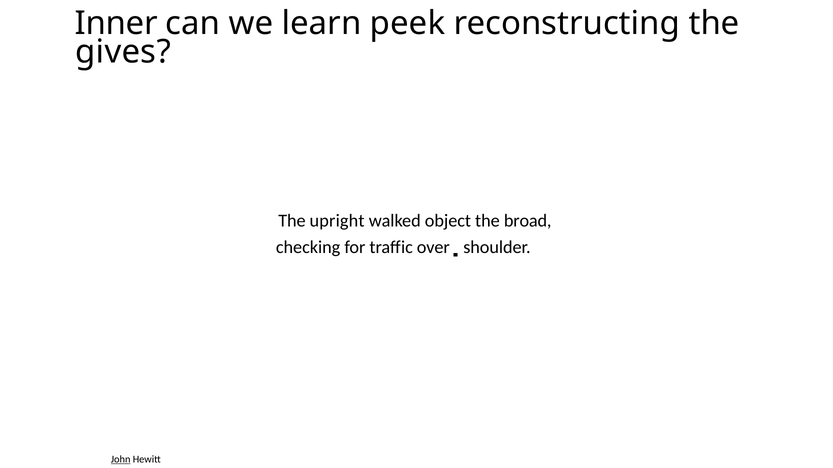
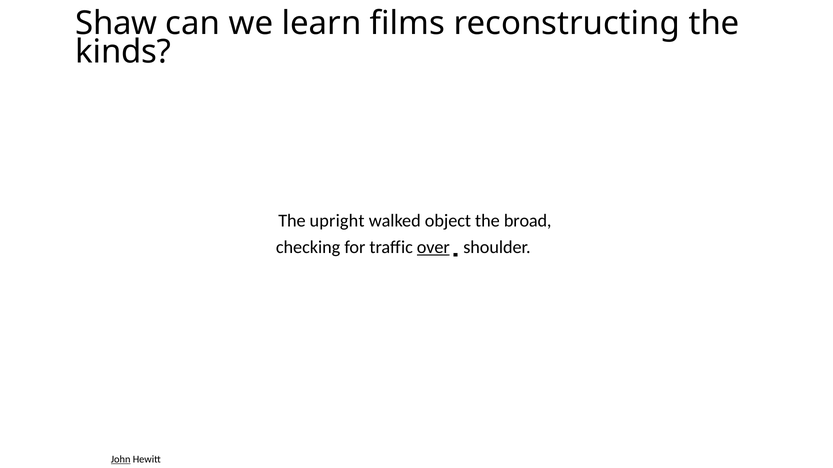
Inner: Inner -> Shaw (116, 24)
peek: peek -> films (408, 24)
gives: gives -> kinds (123, 52)
over underline: none -> present (433, 247)
